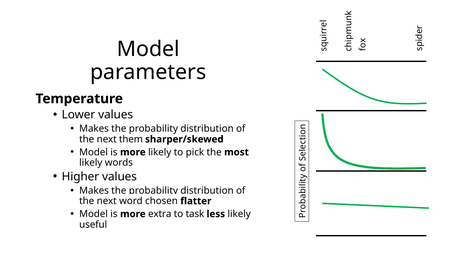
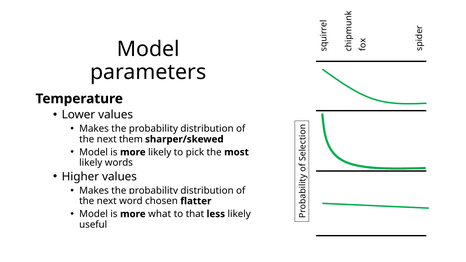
extra: extra -> what (160, 214)
task: task -> that (195, 214)
